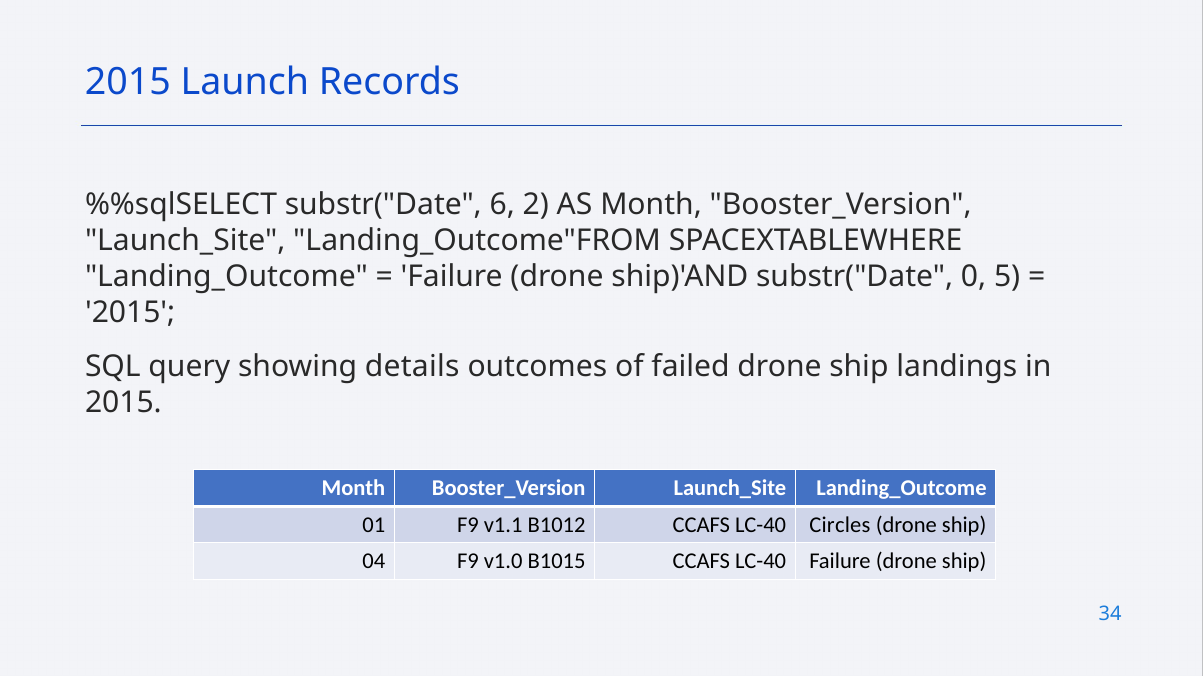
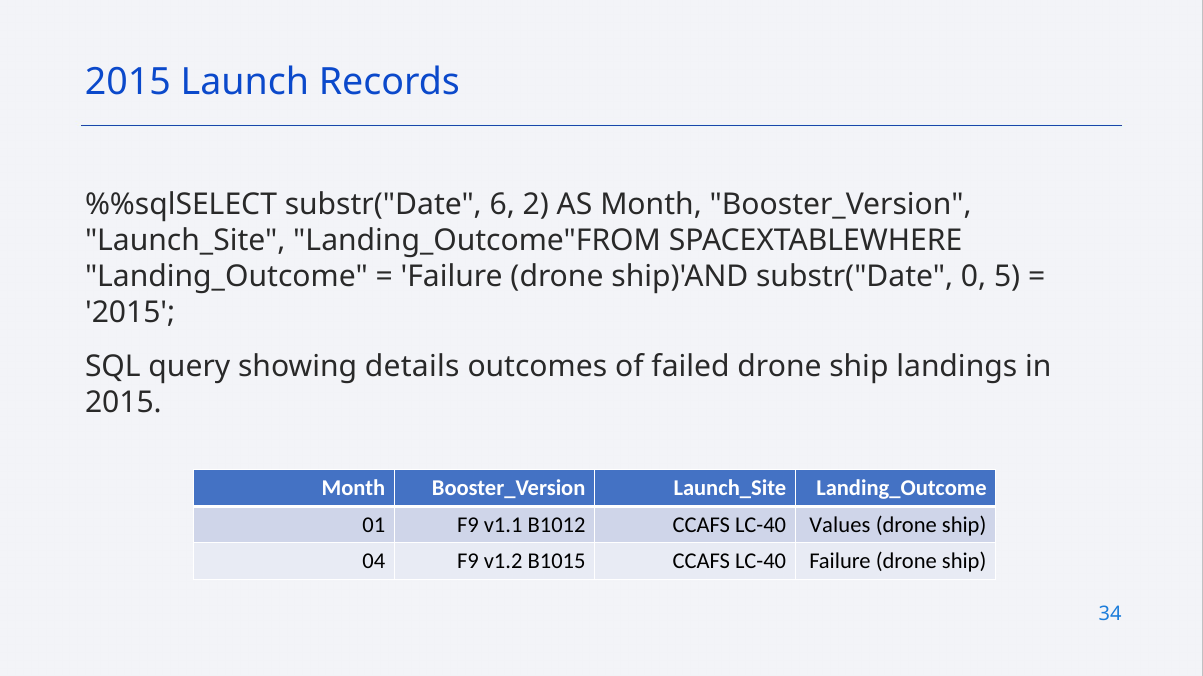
Circles: Circles -> Values (840, 525)
v1.0: v1.0 -> v1.2 (503, 562)
